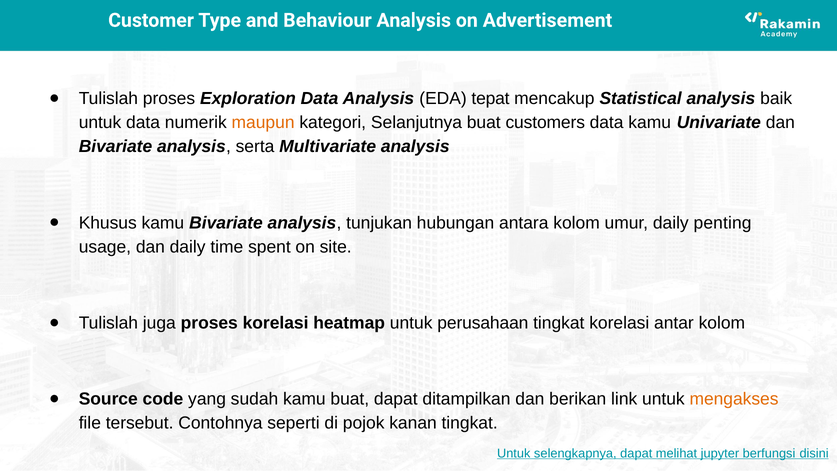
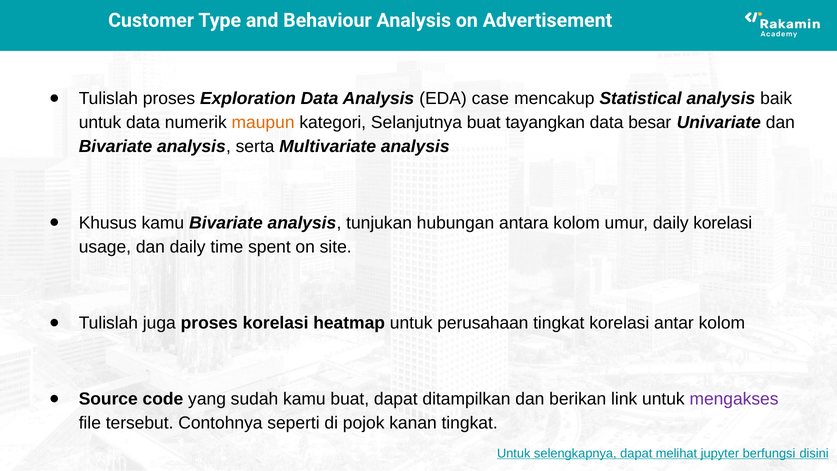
tepat: tepat -> case (490, 99)
customers: customers -> tayangkan (545, 123)
data kamu: kamu -> besar (650, 123)
daily penting: penting -> korelasi (723, 223)
mengakses colour: orange -> purple (734, 399)
